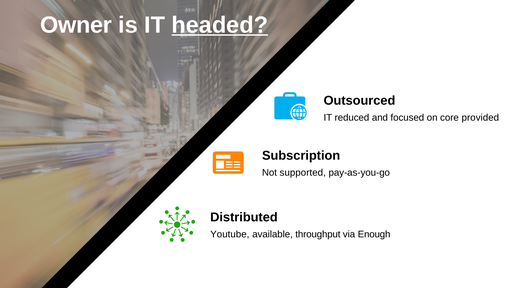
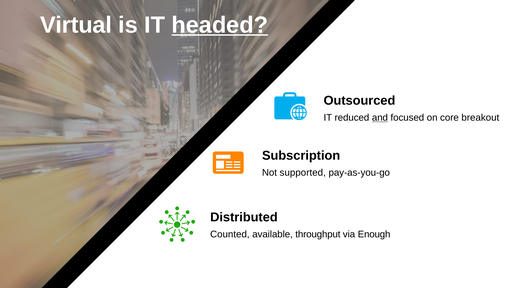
Owner: Owner -> Virtual (76, 25)
and underline: none -> present (380, 118)
provided: provided -> breakout (480, 118)
Youtube: Youtube -> Counted (230, 234)
